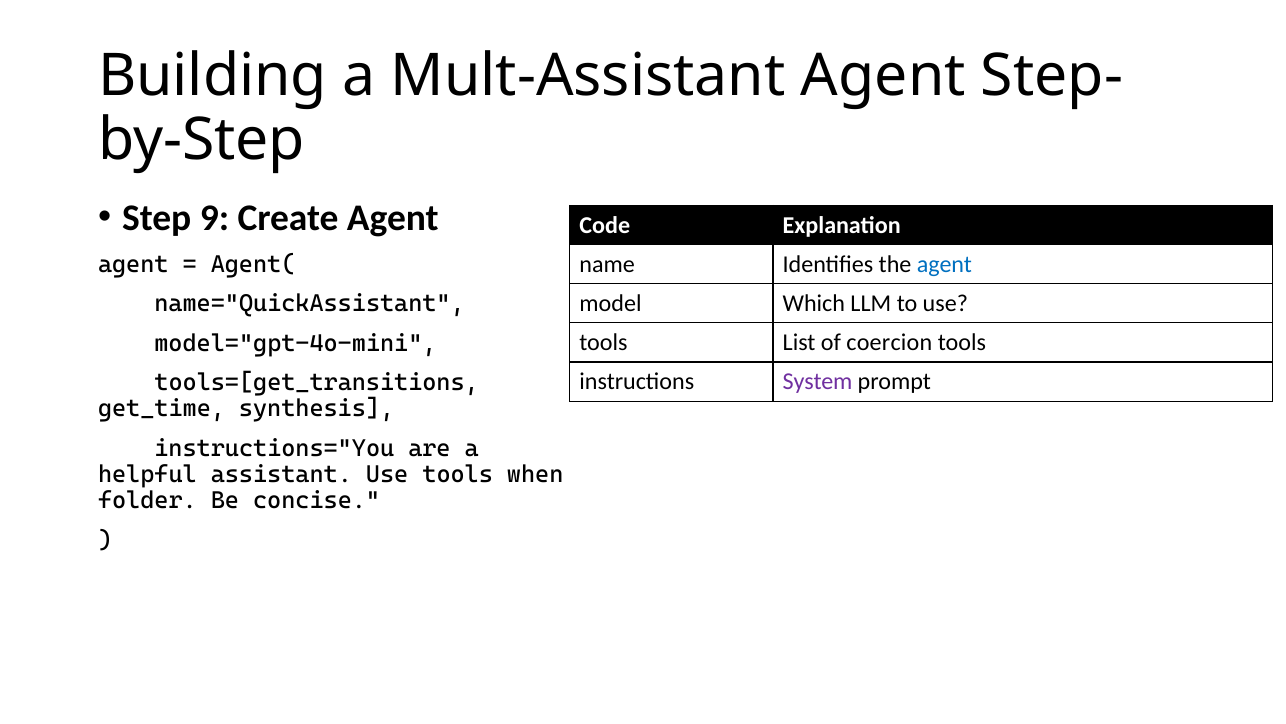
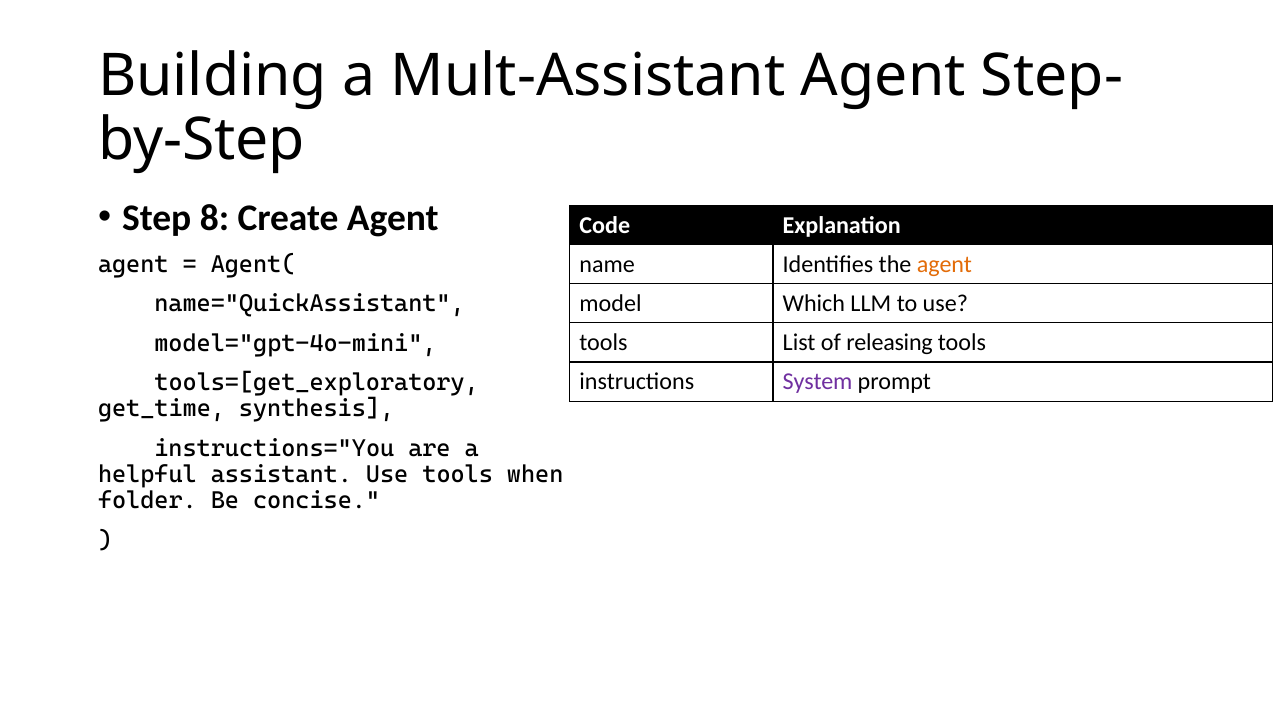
9: 9 -> 8 (214, 217)
agent colour: blue -> orange (944, 264)
coercion: coercion -> releasing (890, 342)
tools=[get_transitions: tools=[get_transitions -> tools=[get_exploratory (317, 383)
